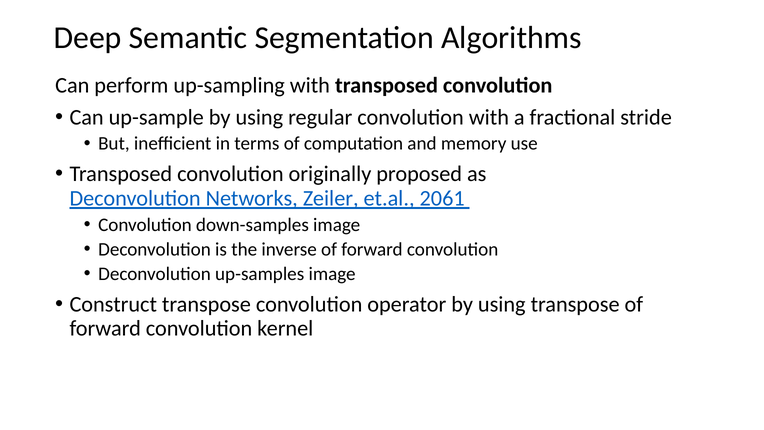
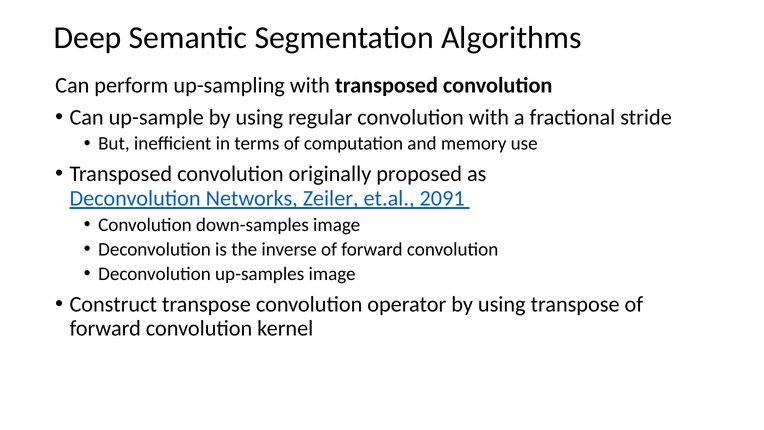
2061: 2061 -> 2091 (442, 198)
